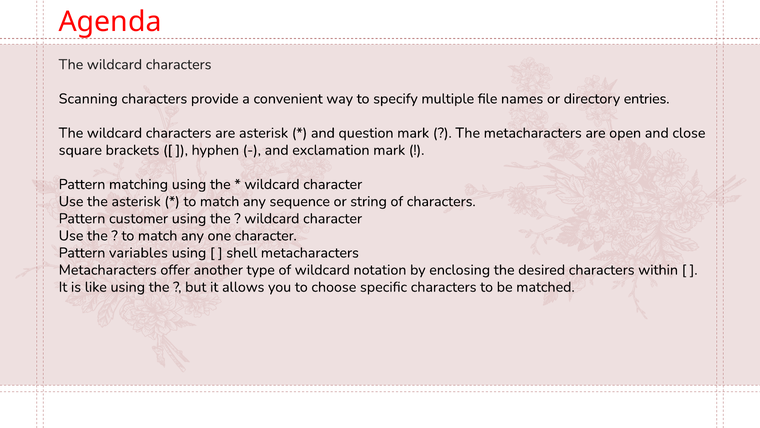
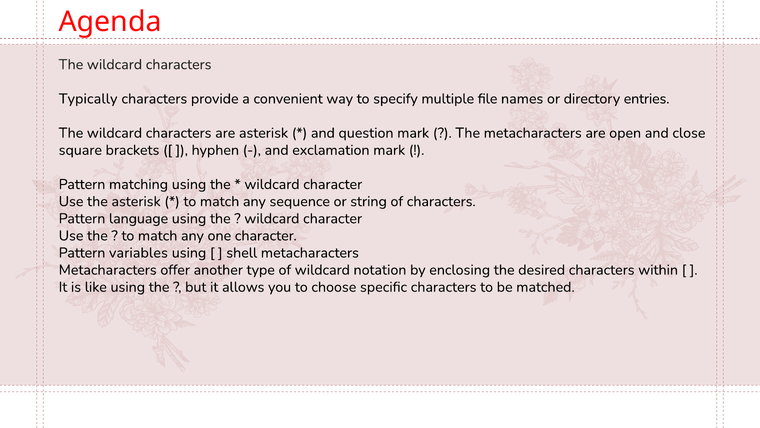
Scanning: Scanning -> Typically (88, 99)
customer: customer -> language (139, 218)
